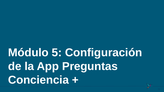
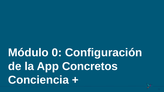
5: 5 -> 0 (57, 53)
Preguntas: Preguntas -> Concretos (90, 66)
